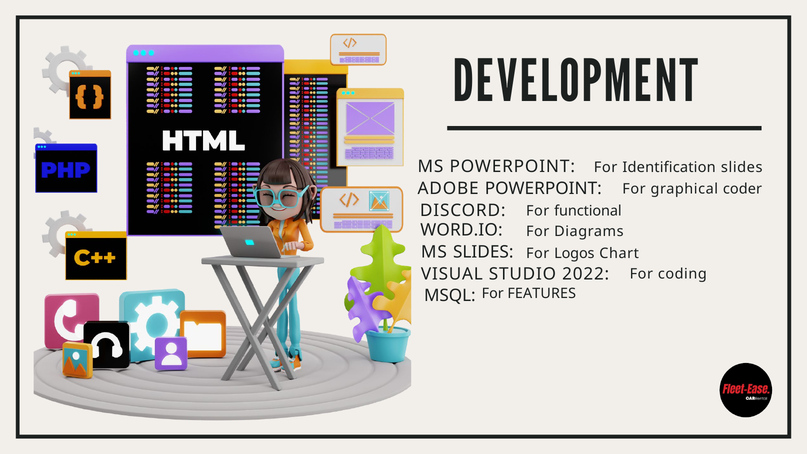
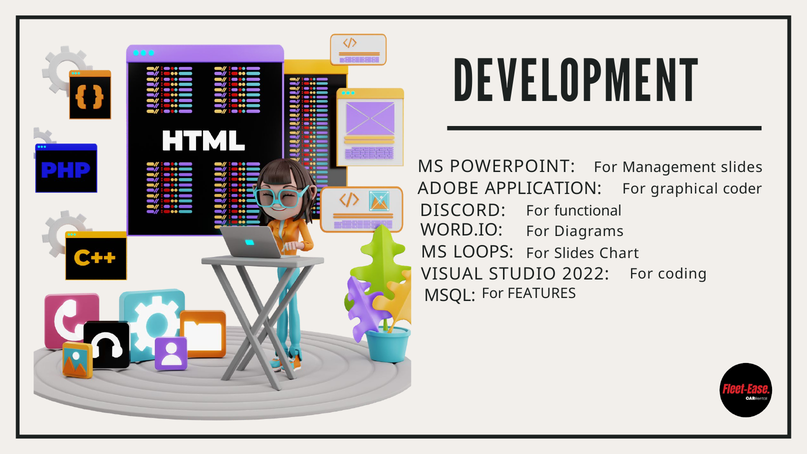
Identification: Identification -> Management (669, 168)
ADOBE POWERPOINT: POWERPOINT -> APPLICATION (543, 189)
MS SLIDES: SLIDES -> LOOPS (483, 252)
For Logos: Logos -> Slides (574, 254)
